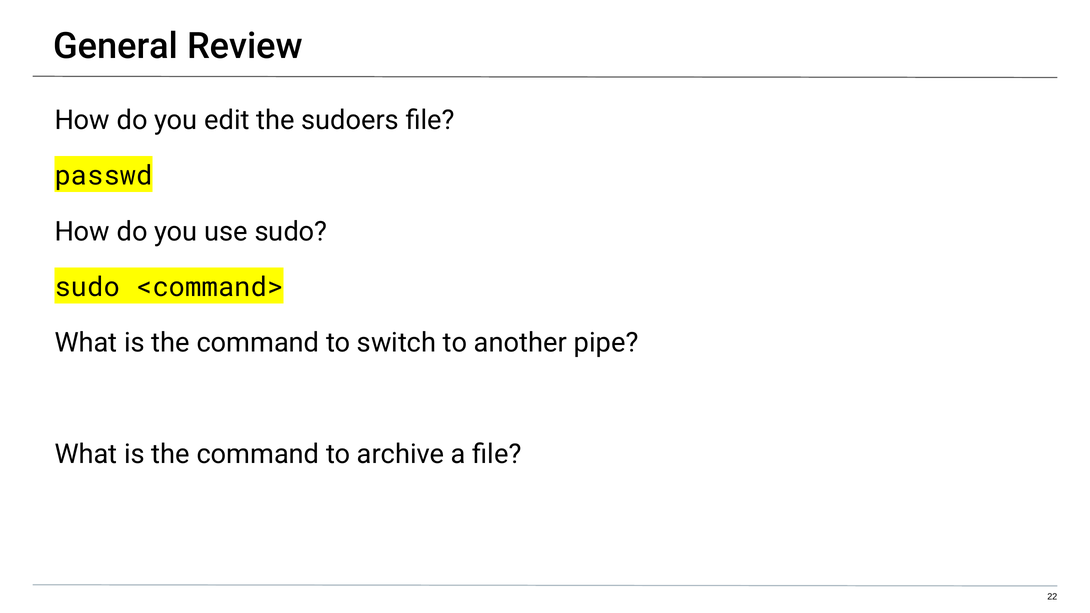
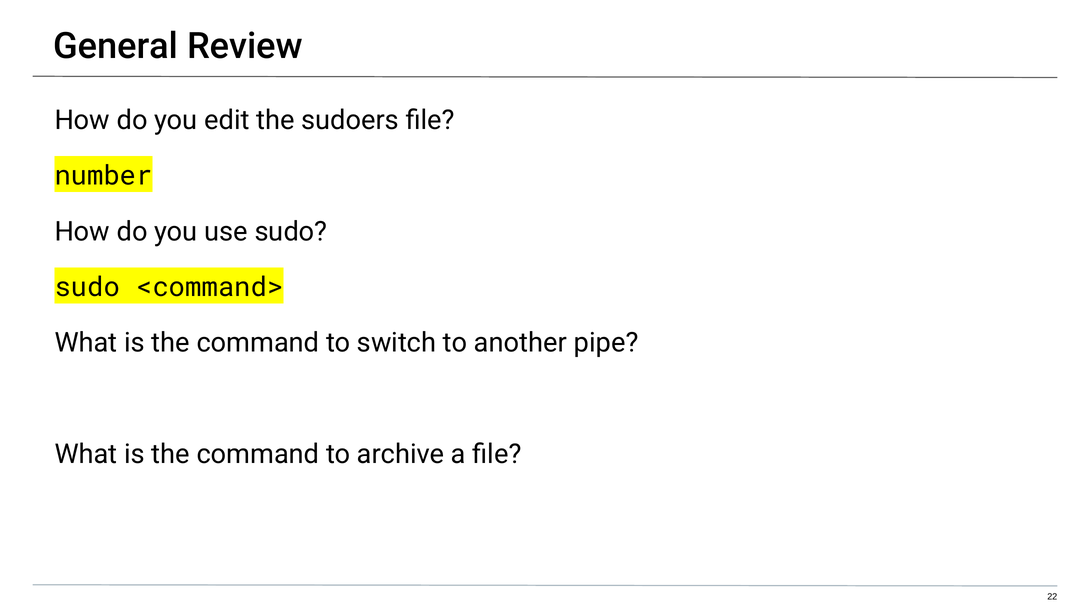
passwd: passwd -> number (104, 176)
